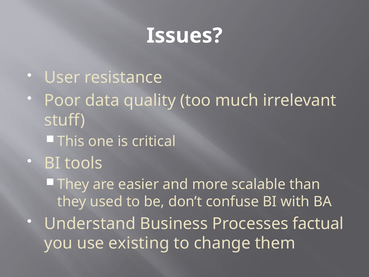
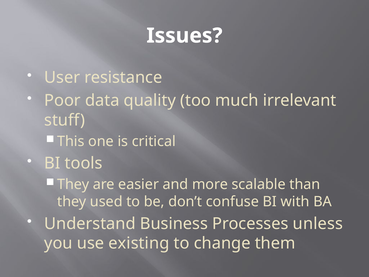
factual: factual -> unless (318, 223)
